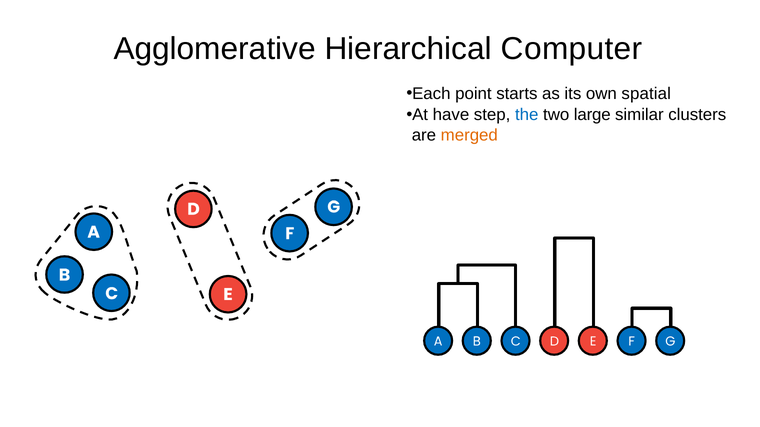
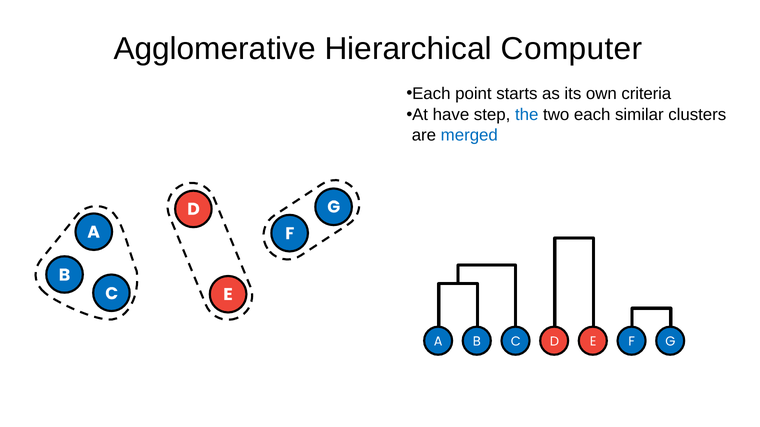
spatial: spatial -> criteria (646, 94)
two large: large -> each (592, 115)
merged colour: orange -> blue (469, 135)
